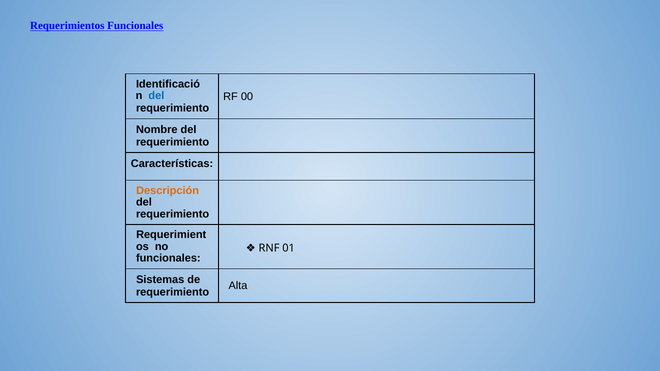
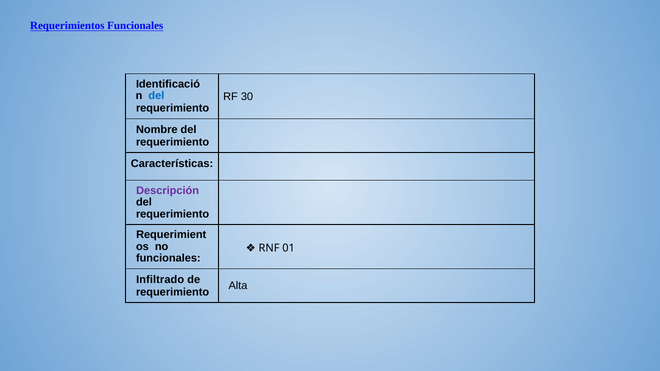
00: 00 -> 30 (247, 97)
Descripción colour: orange -> purple (168, 191)
Sistemas: Sistemas -> Infiltrado (160, 280)
